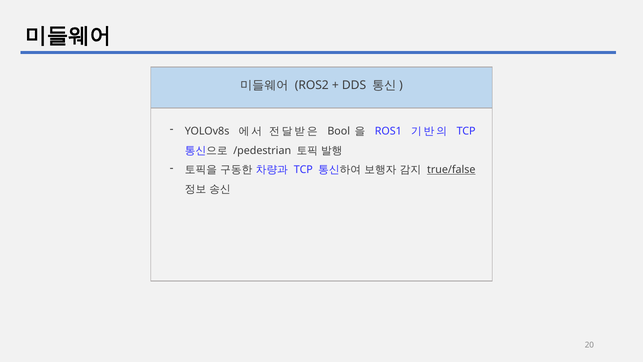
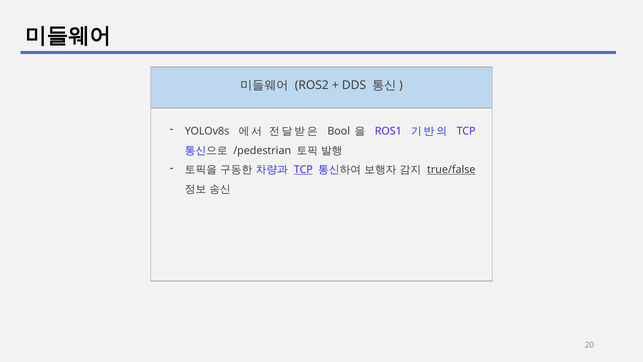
TCP underline: none -> present (303, 170)
